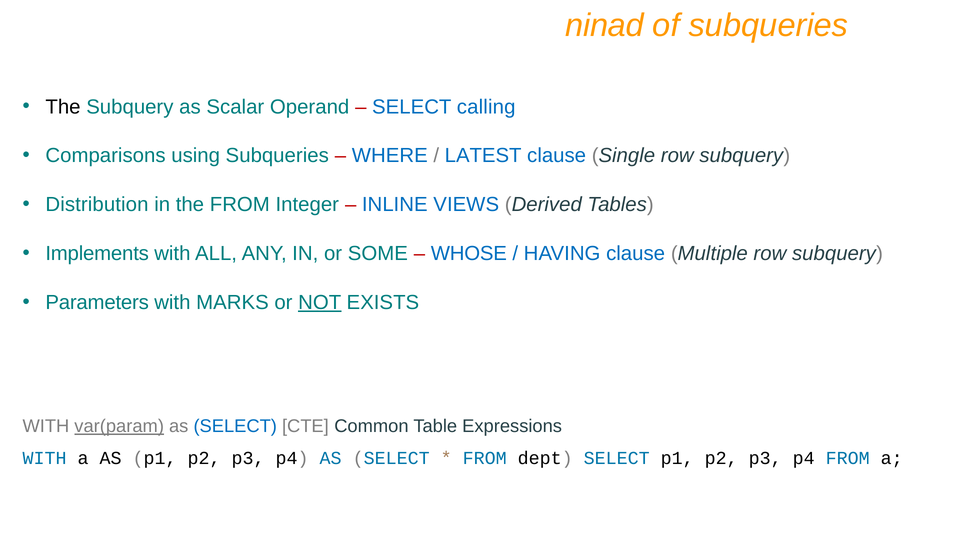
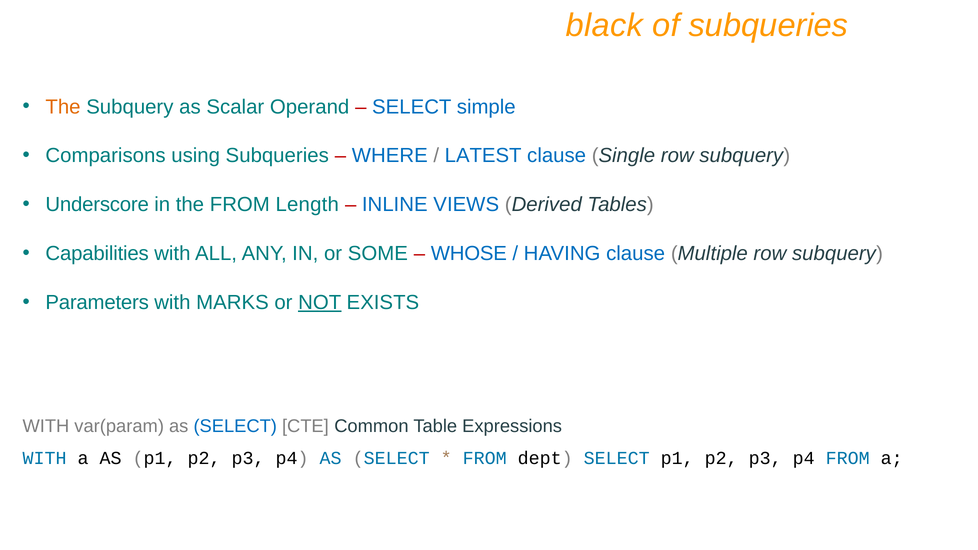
ninad: ninad -> black (604, 25)
The colour: black -> orange (63, 107)
calling: calling -> simple (486, 107)
Distribution: Distribution -> Underscore (97, 205)
Integer: Integer -> Length (307, 205)
Implements: Implements -> Capabilities (97, 254)
var(param underline: present -> none (119, 426)
